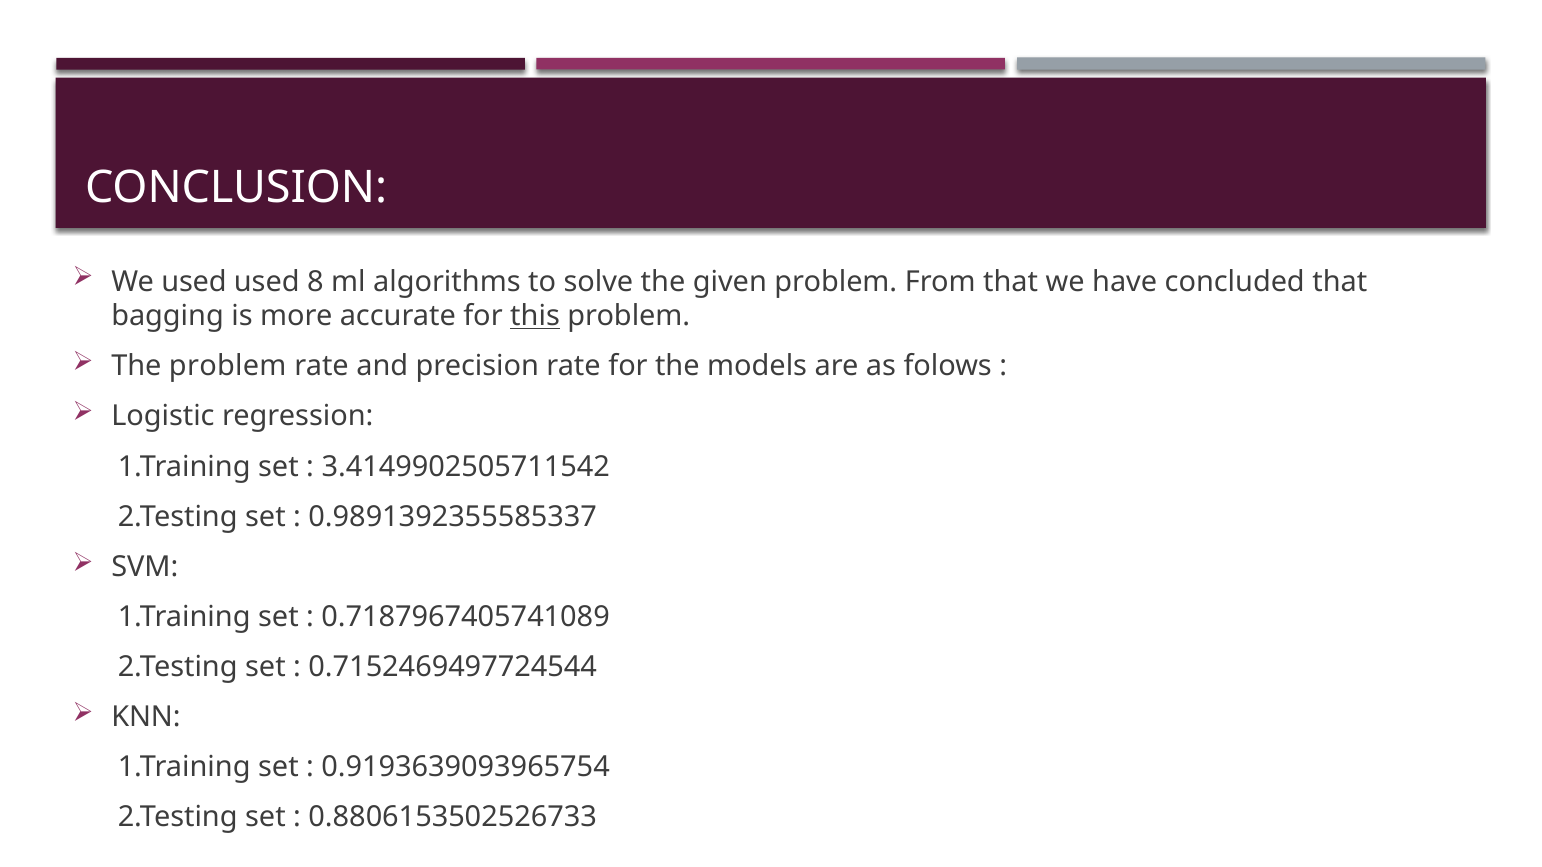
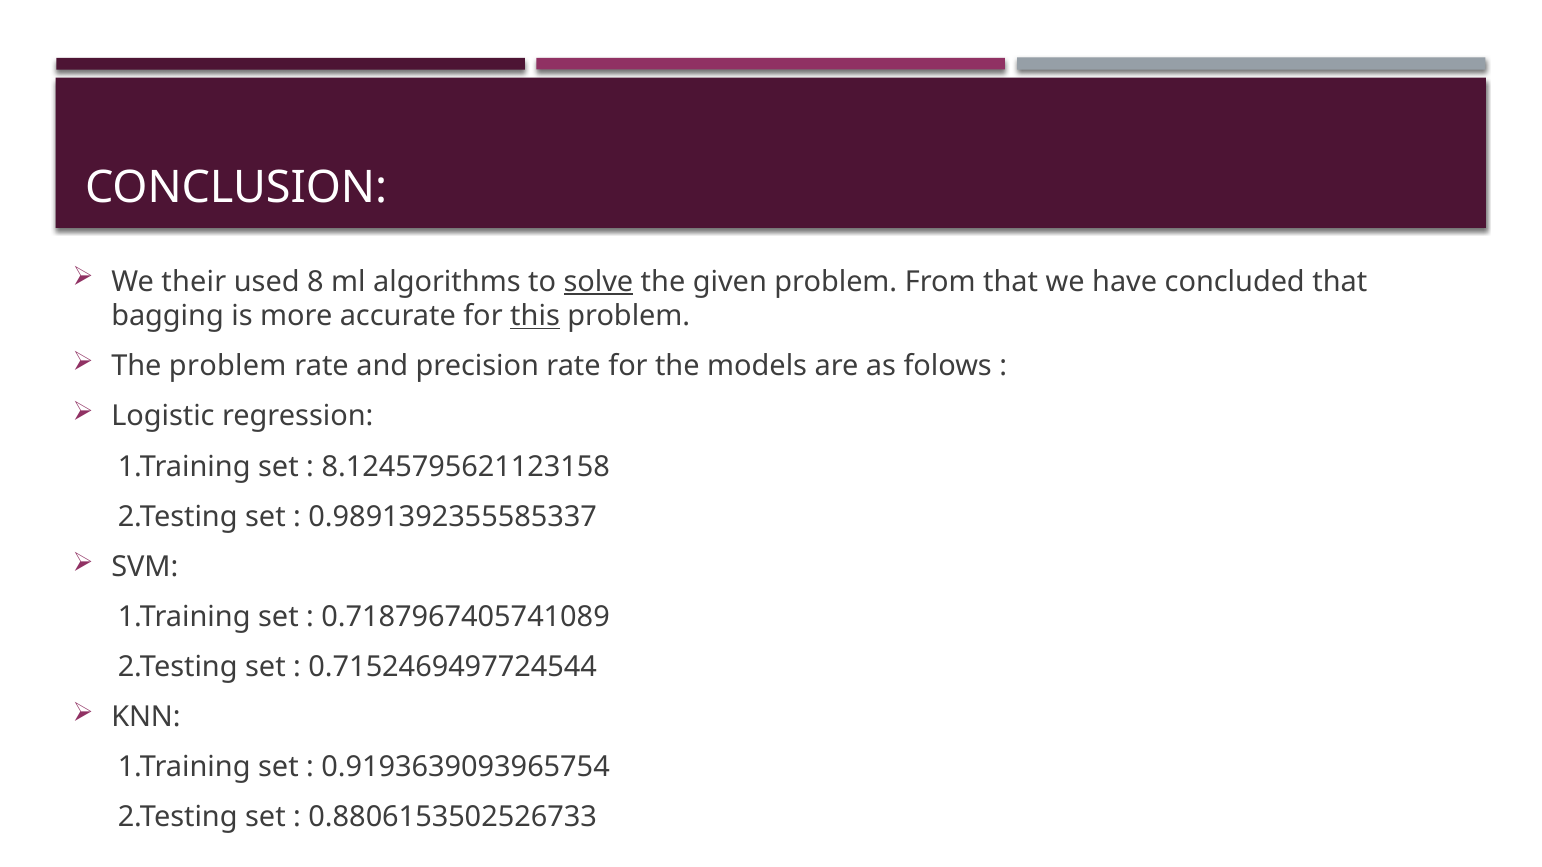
We used: used -> their (194, 282)
solve underline: none -> present (598, 282)
3.4149902505711542: 3.4149902505711542 -> 8.1245795621123158 (466, 467)
